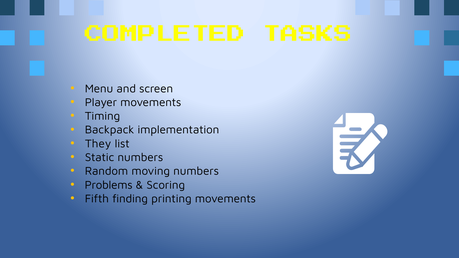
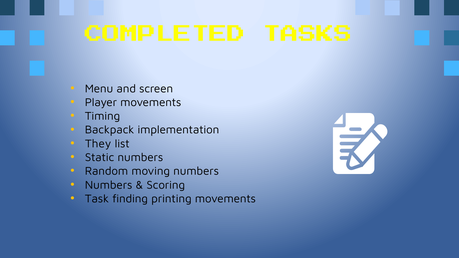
Problems: Problems -> Numbers (109, 185)
Fifth: Fifth -> Task (97, 199)
